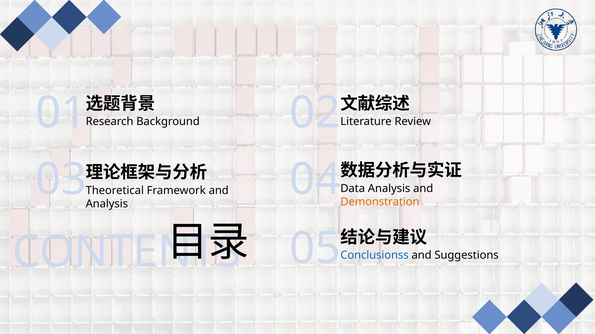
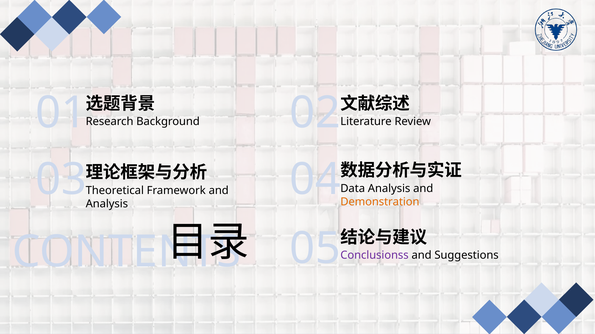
Conclusionss colour: blue -> purple (375, 256)
